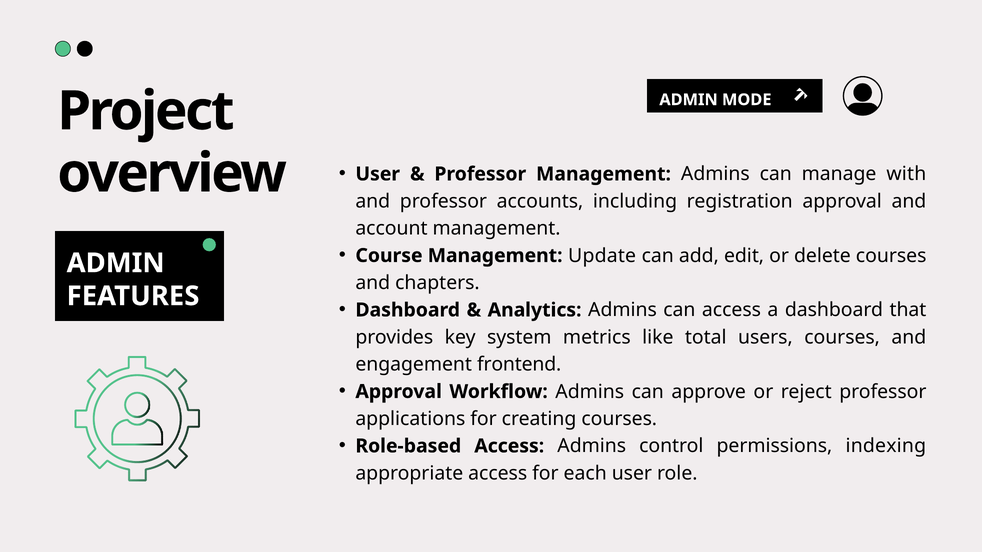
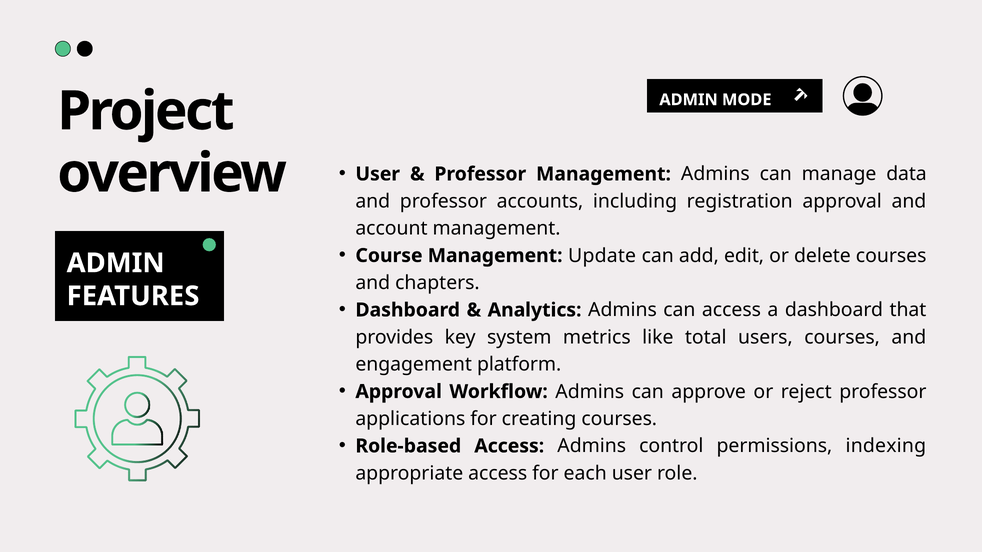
with: with -> data (906, 174)
frontend: frontend -> platform (519, 365)
